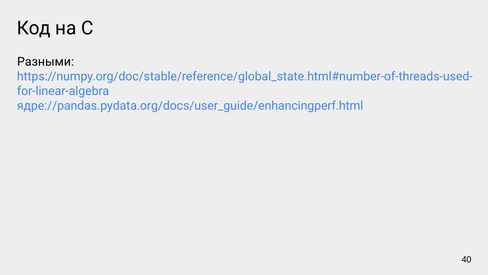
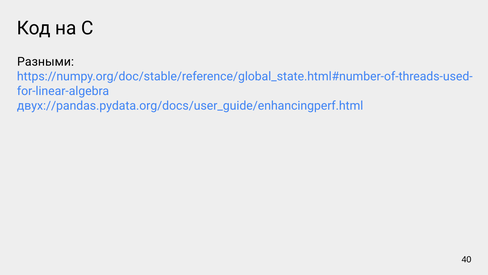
ядре://pandas.pydata.org/docs/user_guide/enhancingperf.html: ядре://pandas.pydata.org/docs/user_guide/enhancingperf.html -> двух://pandas.pydata.org/docs/user_guide/enhancingperf.html (190, 106)
